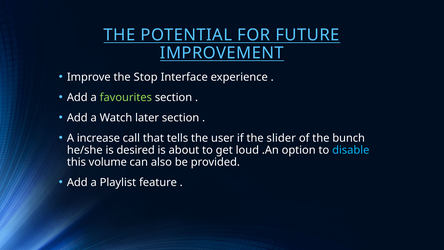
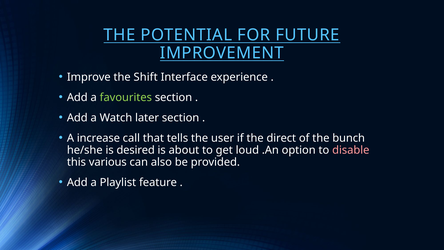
Stop: Stop -> Shift (146, 77)
slider: slider -> direct (281, 138)
disable colour: light blue -> pink (351, 150)
volume: volume -> various (108, 162)
